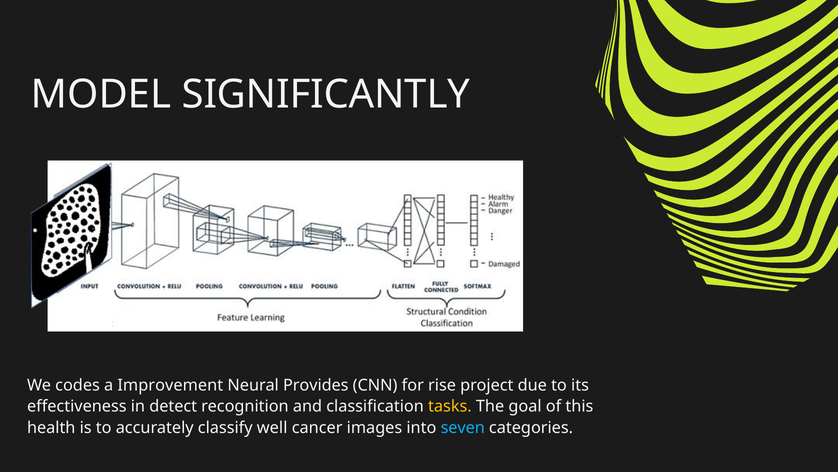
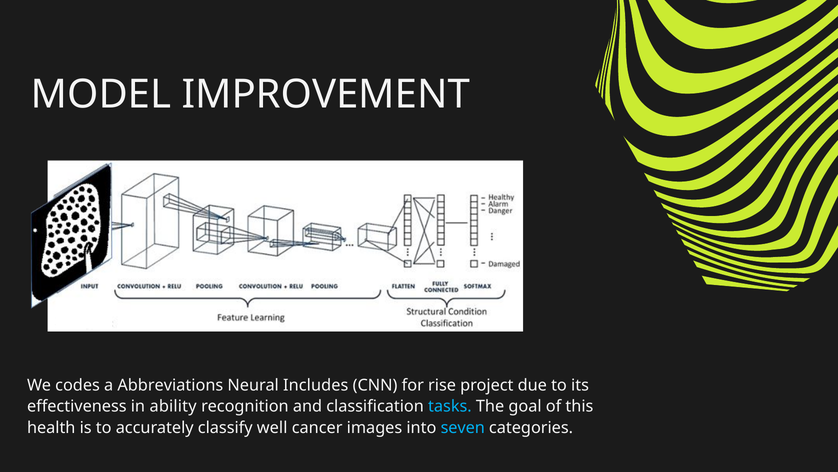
SIGNIFICANTLY: SIGNIFICANTLY -> IMPROVEMENT (326, 94)
Improvement: Improvement -> Abbreviations (170, 385)
Provides: Provides -> Includes (316, 385)
detect: detect -> ability (173, 406)
tasks colour: yellow -> light blue (450, 406)
